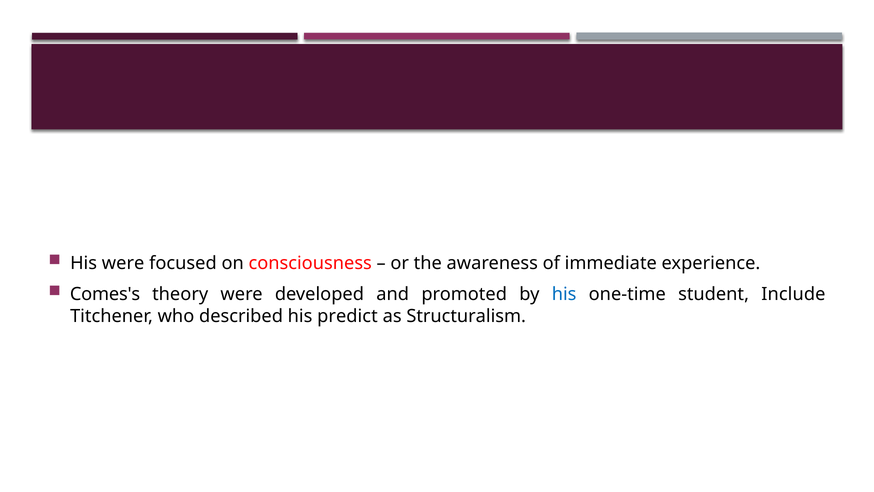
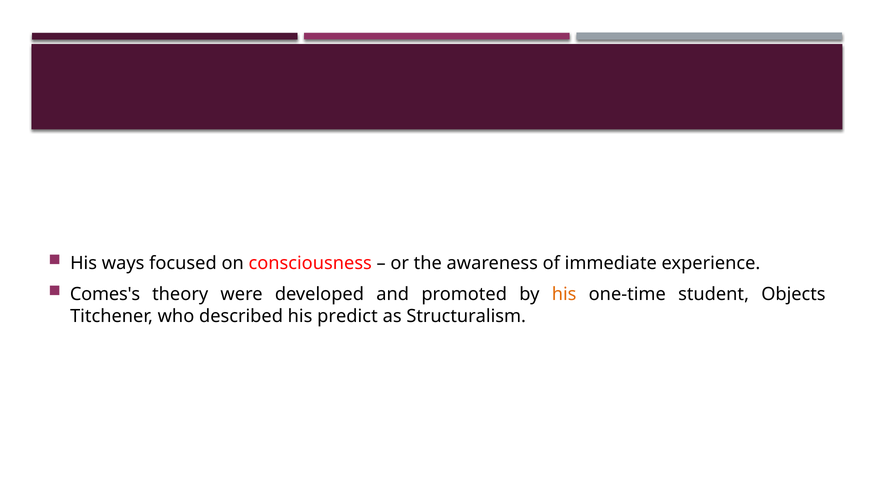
His were: were -> ways (123, 263)
his colour: blue -> orange (564, 294)
Include: Include -> Objects (793, 294)
